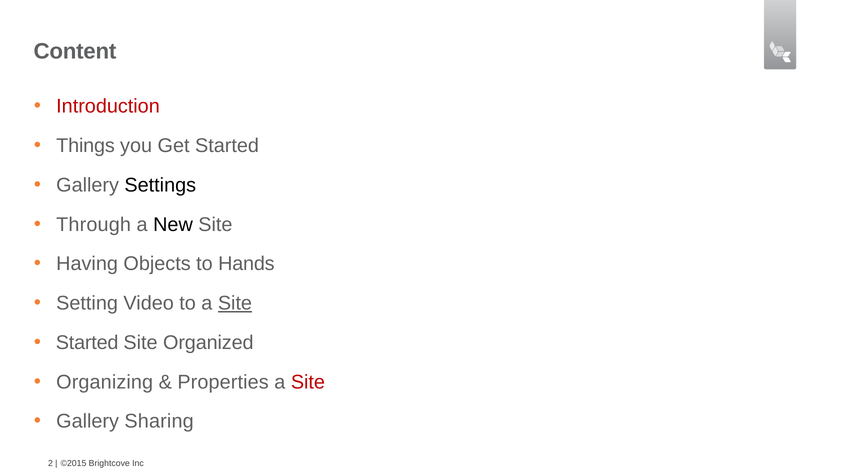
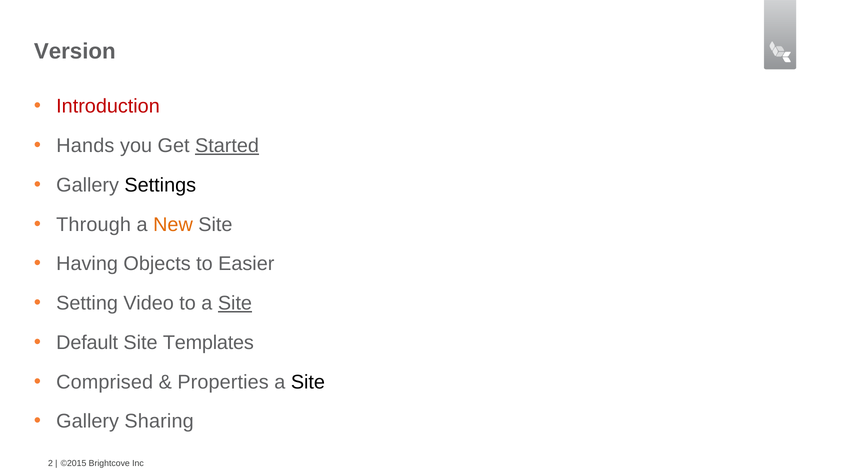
Content: Content -> Version (75, 52)
Things: Things -> Hands (85, 146)
Started underline: none -> present (227, 146)
New colour: black -> orange (173, 225)
Hands: Hands -> Easier (246, 264)
Started: Started -> Default (87, 343)
Organized: Organized -> Templates (208, 343)
Organizing: Organizing -> Comprised (105, 382)
Site colour: red -> black (308, 382)
